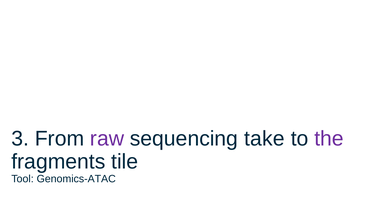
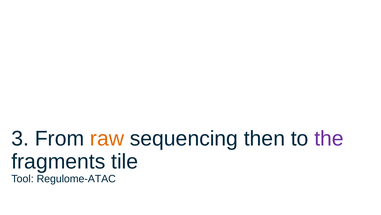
raw colour: purple -> orange (107, 138)
take: take -> then (264, 138)
Genomics-ATAC: Genomics-ATAC -> Regulome-ATAC (76, 178)
